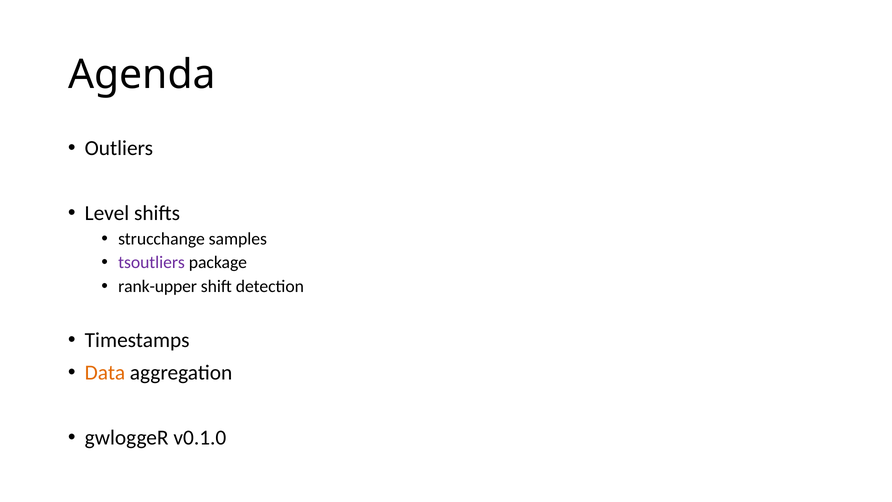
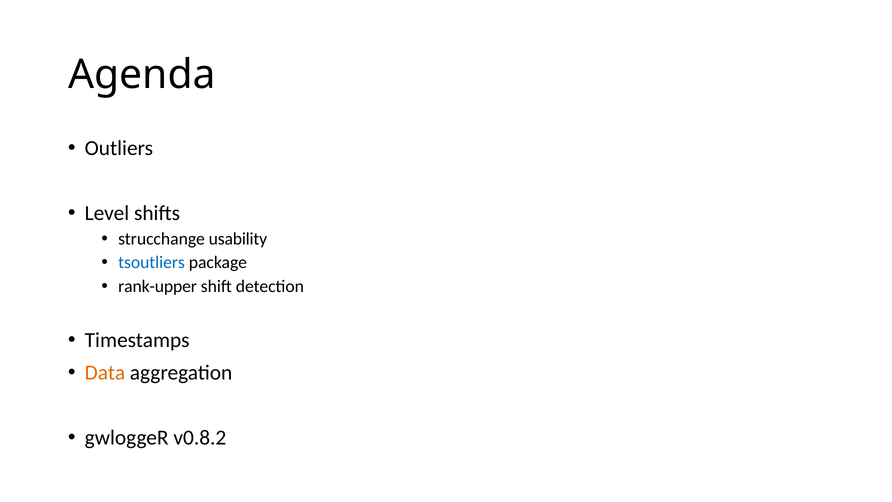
samples: samples -> usability (238, 239)
tsoutliers colour: purple -> blue (152, 262)
v0.1.0: v0.1.0 -> v0.8.2 (200, 437)
